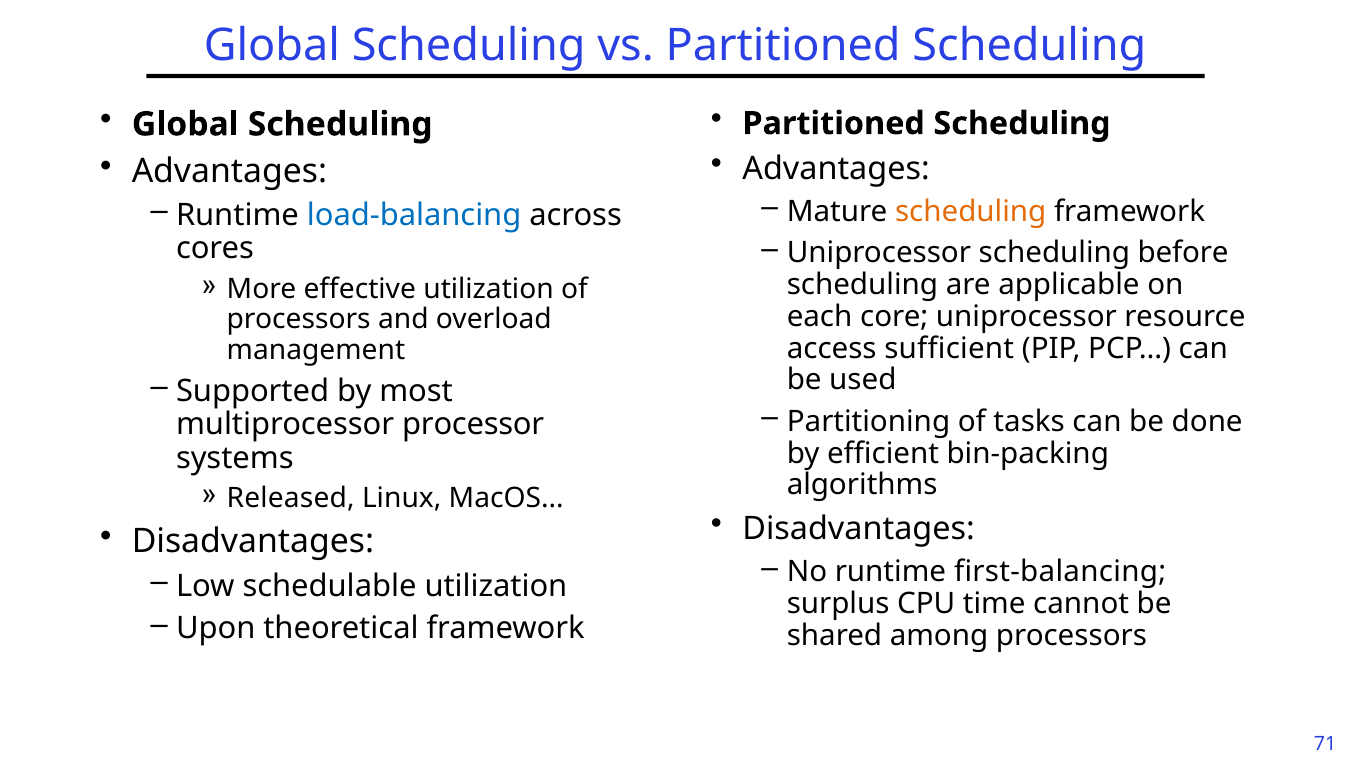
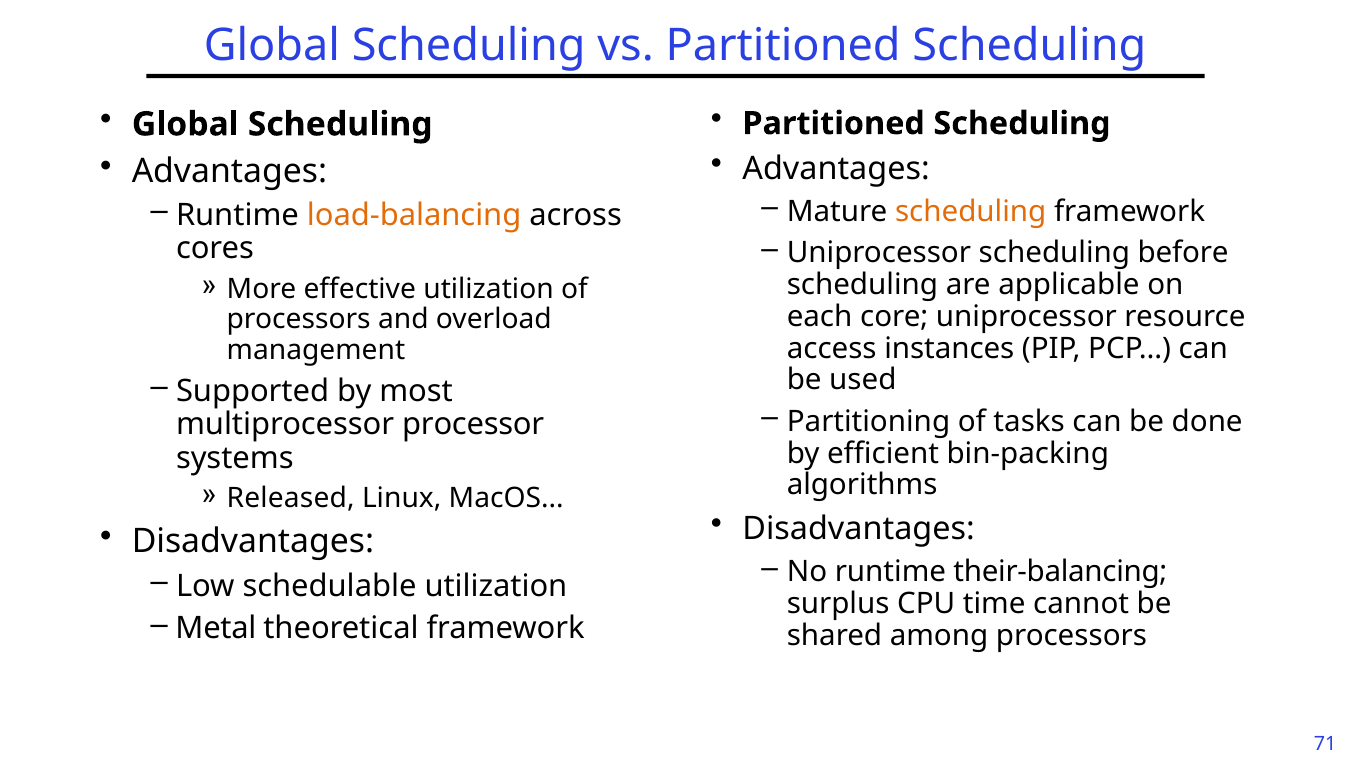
load-balancing colour: blue -> orange (414, 215)
sufficient: sufficient -> instances (949, 348)
first-balancing: first-balancing -> their-balancing (1060, 571)
Upon: Upon -> Metal (216, 629)
